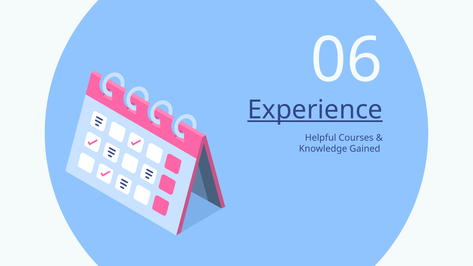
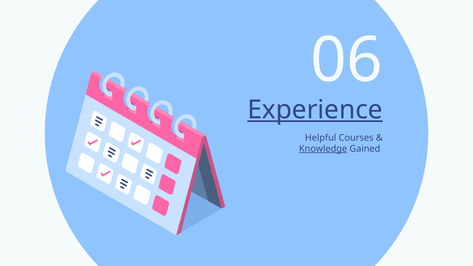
Knowledge underline: none -> present (323, 149)
